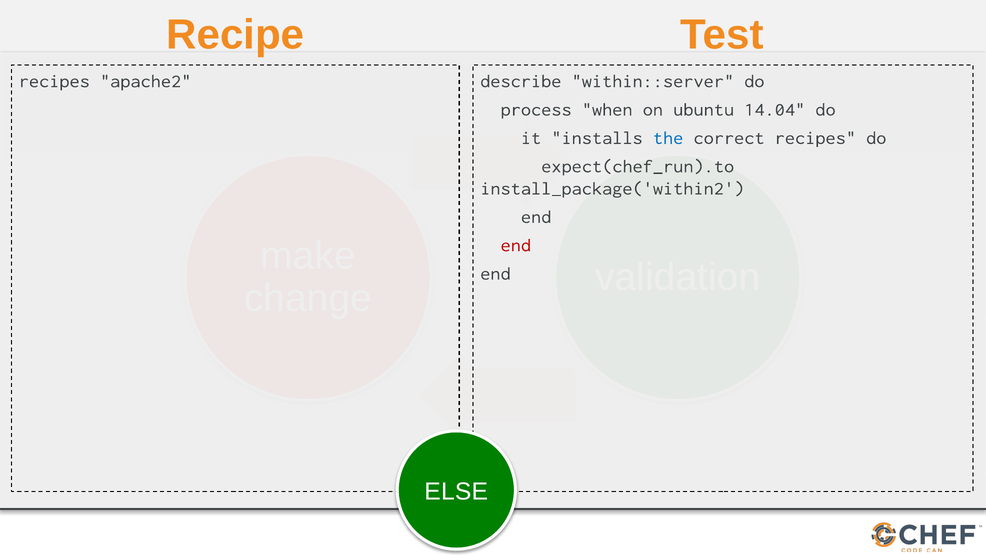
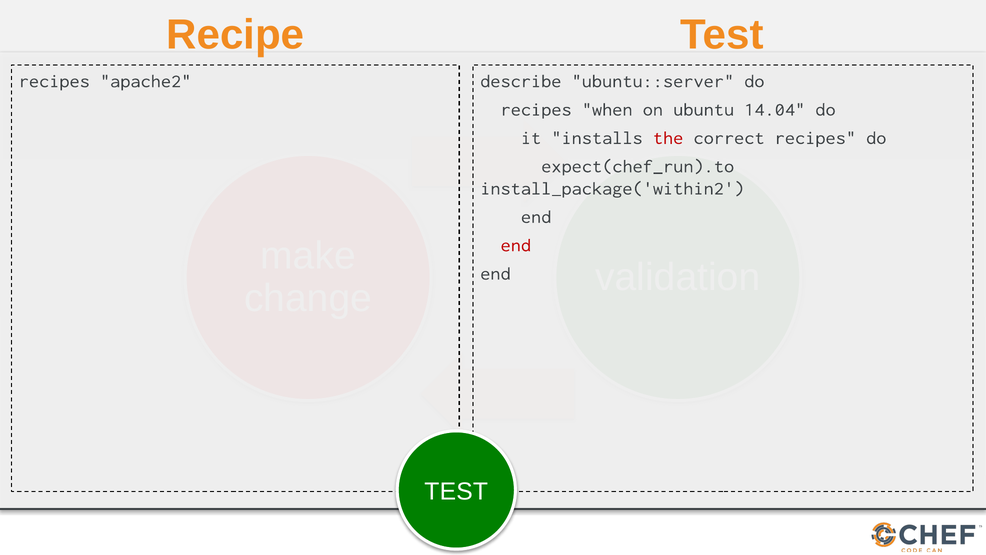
within::server: within::server -> ubuntu::server (653, 81)
process: process -> recipes (536, 109)
the colour: blue -> red (668, 138)
ELSE: ELSE -> TEST (456, 491)
